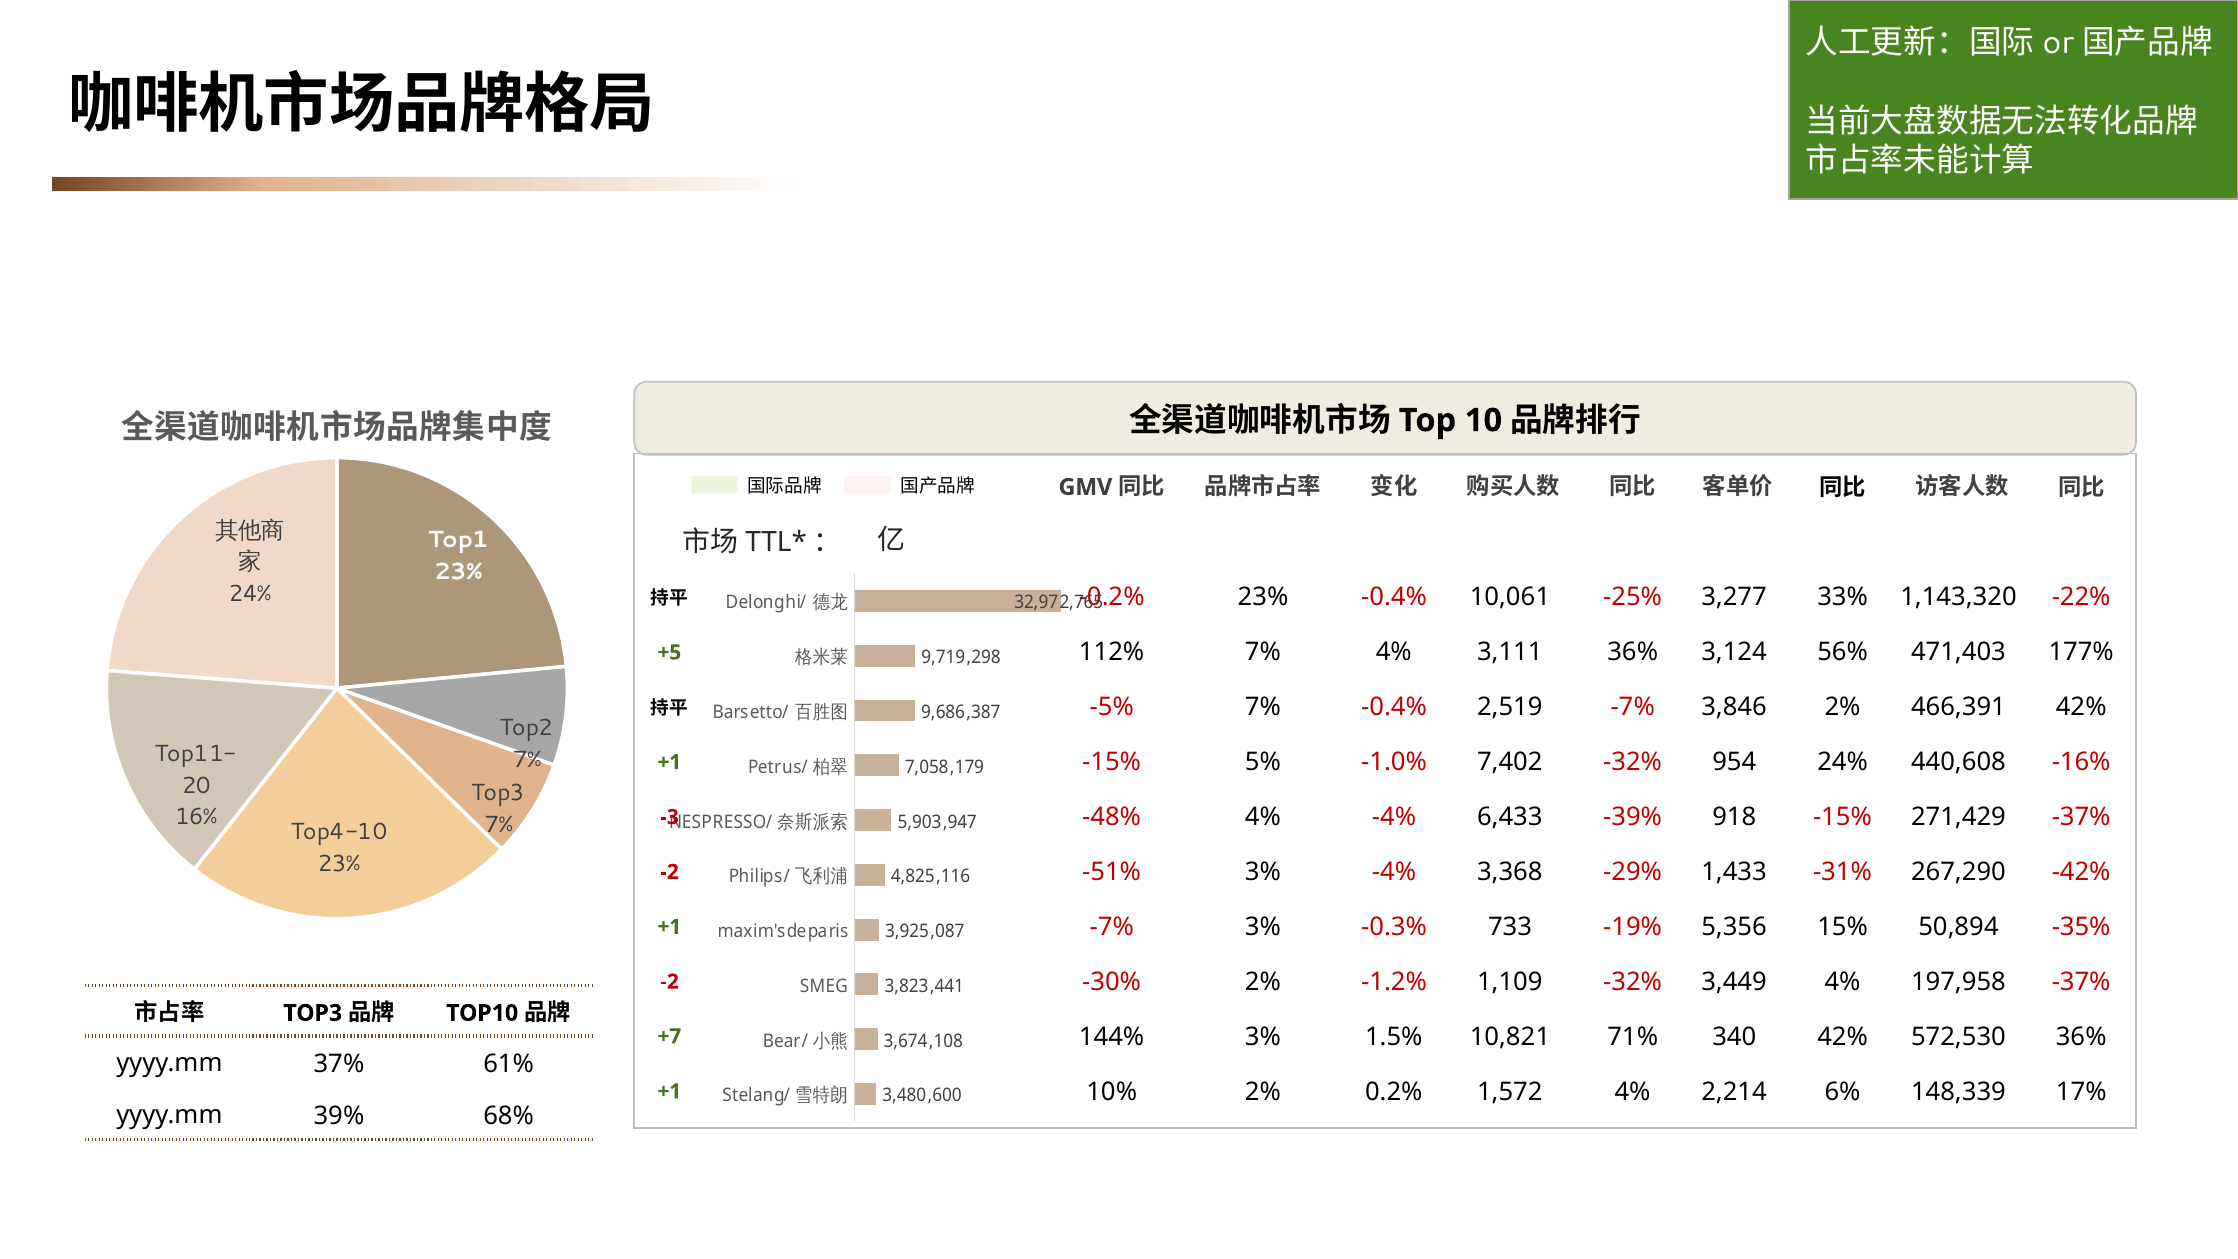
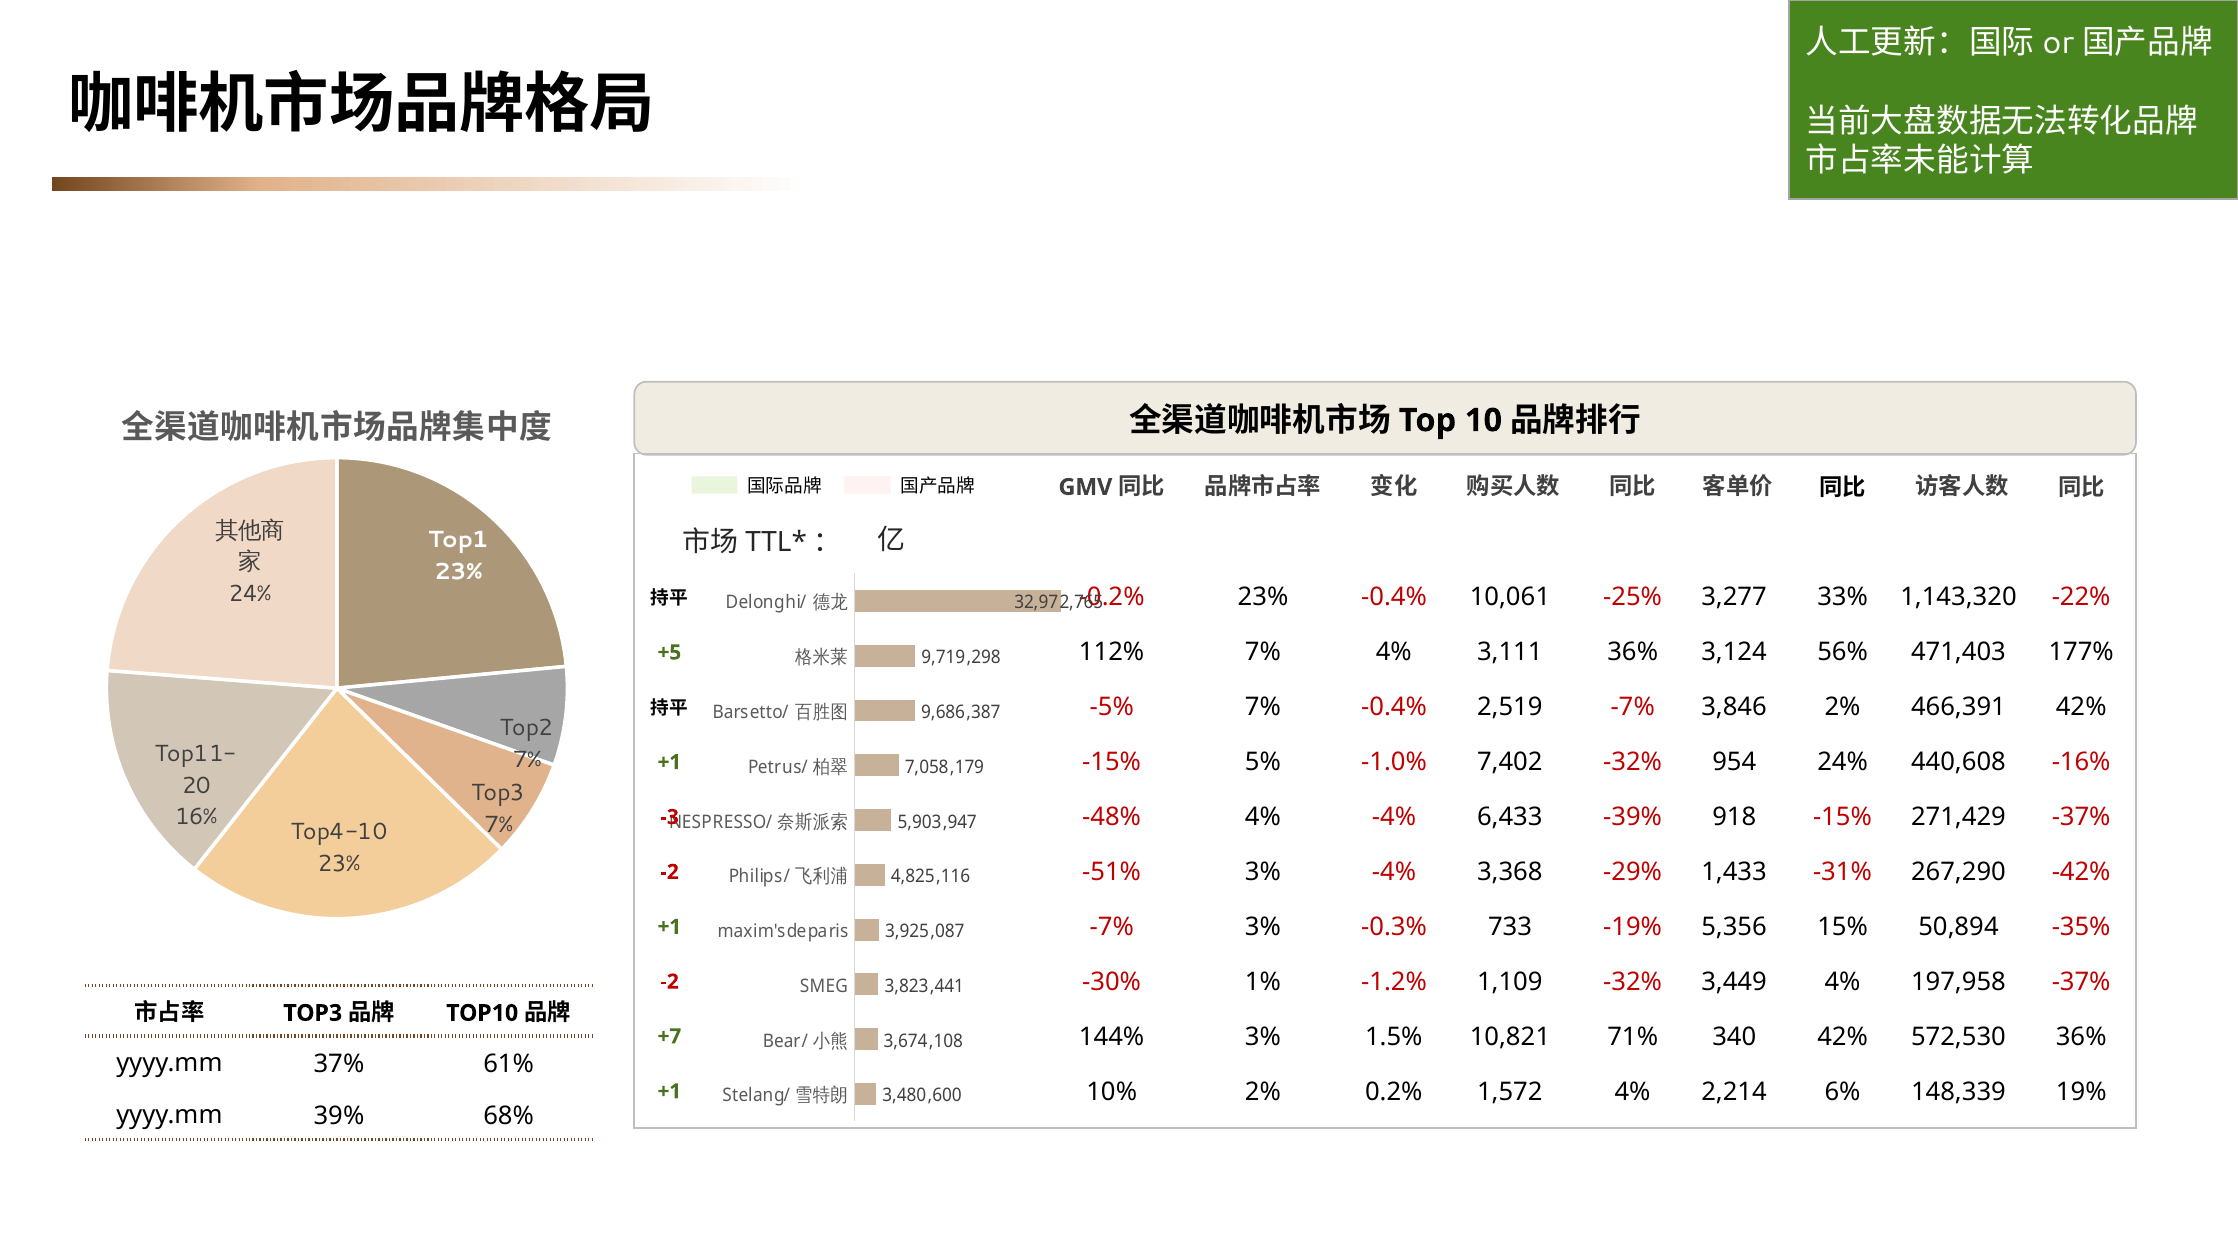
-30% 2%: 2% -> 1% (1263, 982)
17%: 17% -> 19% (2081, 1092)
